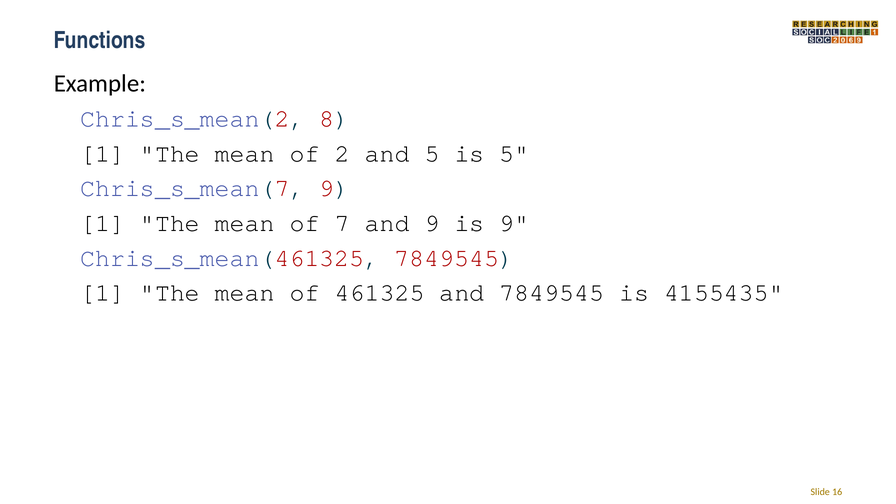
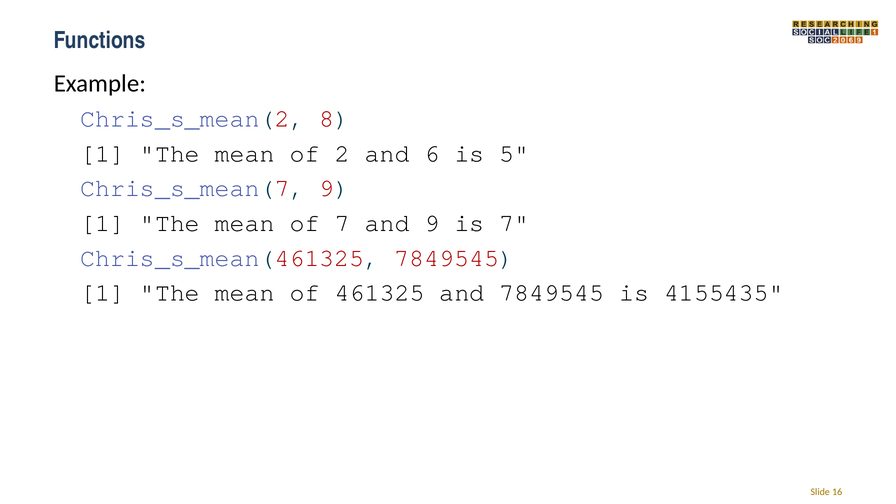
and 5: 5 -> 6 (432, 153)
is 9: 9 -> 7 (514, 223)
